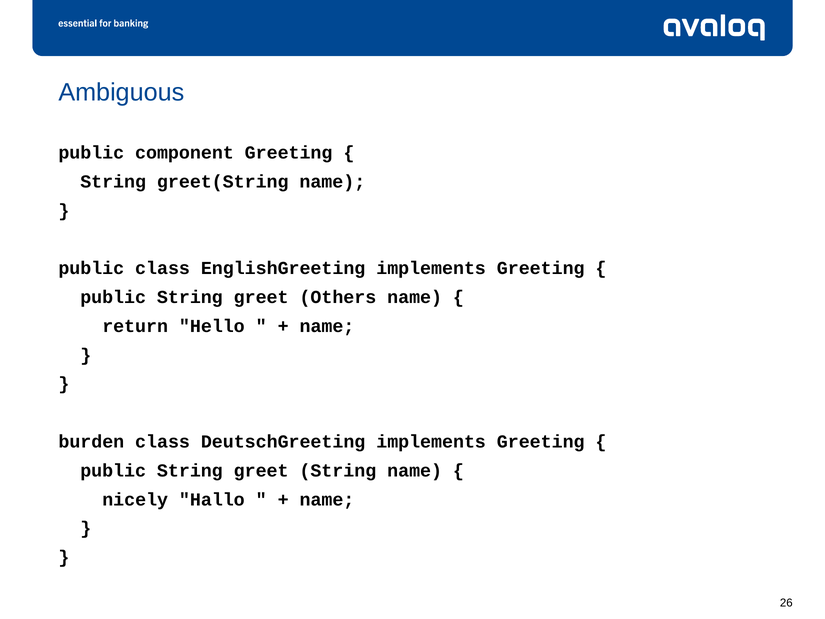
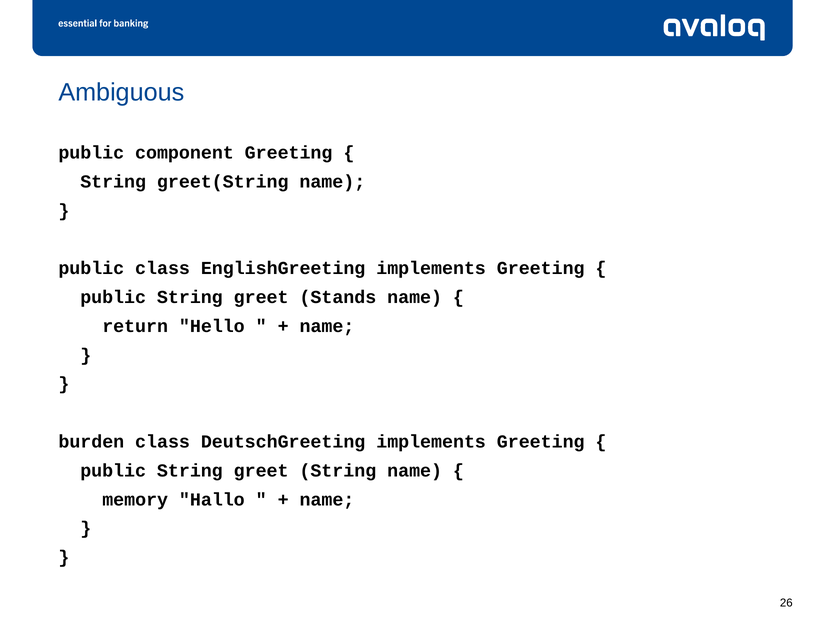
Others: Others -> Stands (338, 297)
nicely: nicely -> memory (135, 499)
